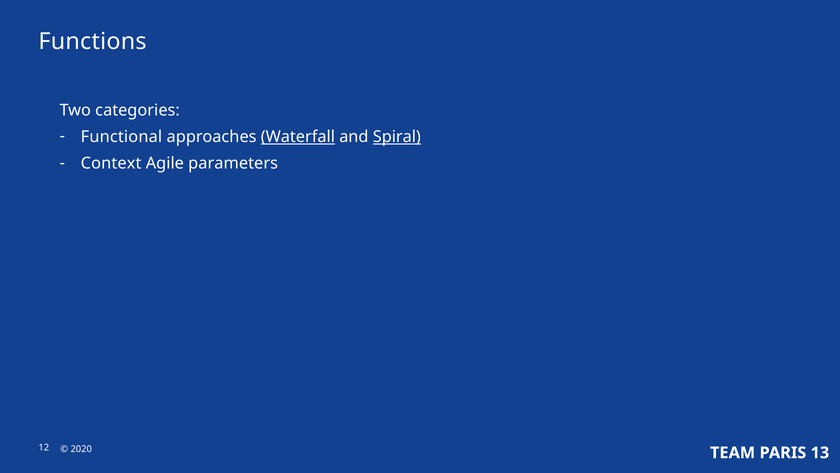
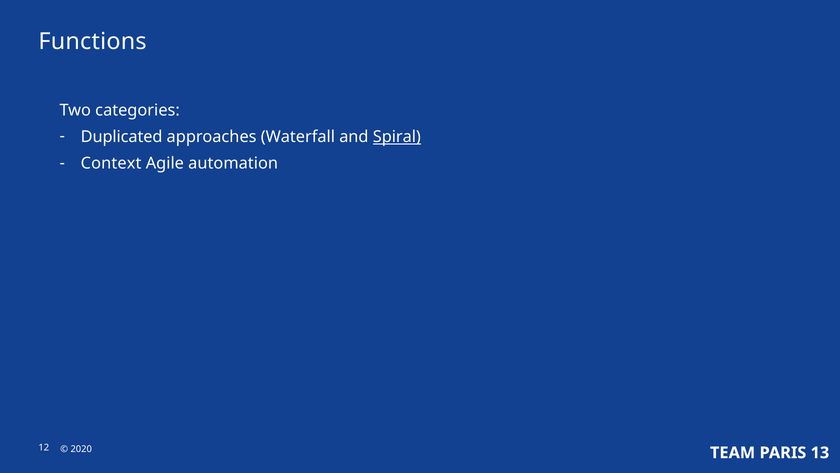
Functional: Functional -> Duplicated (122, 137)
Waterfall underline: present -> none (298, 137)
parameters: parameters -> automation (233, 163)
